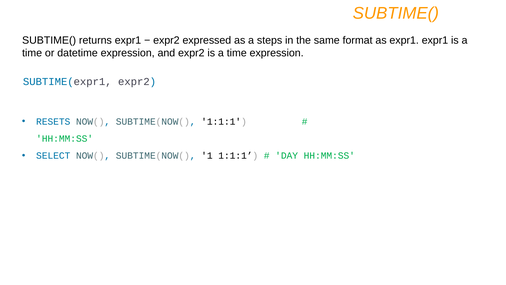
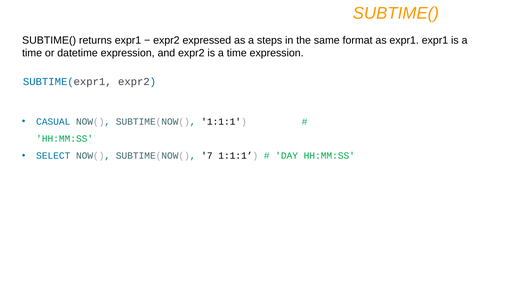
RESETS: RESETS -> CASUAL (53, 121)
1: 1 -> 7 (207, 156)
